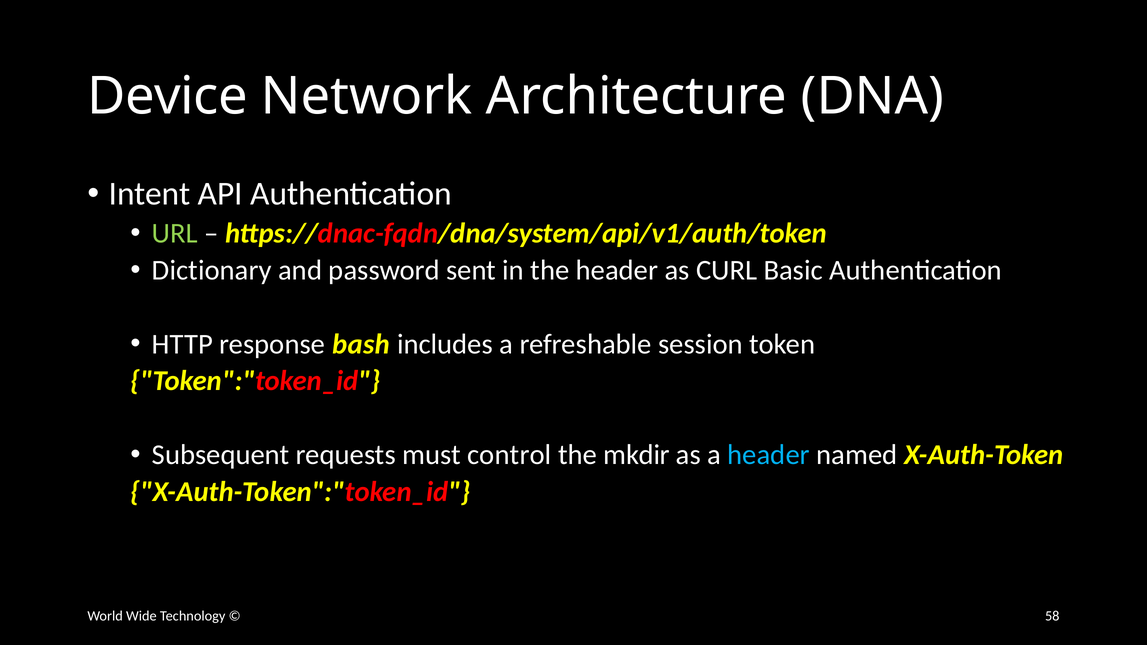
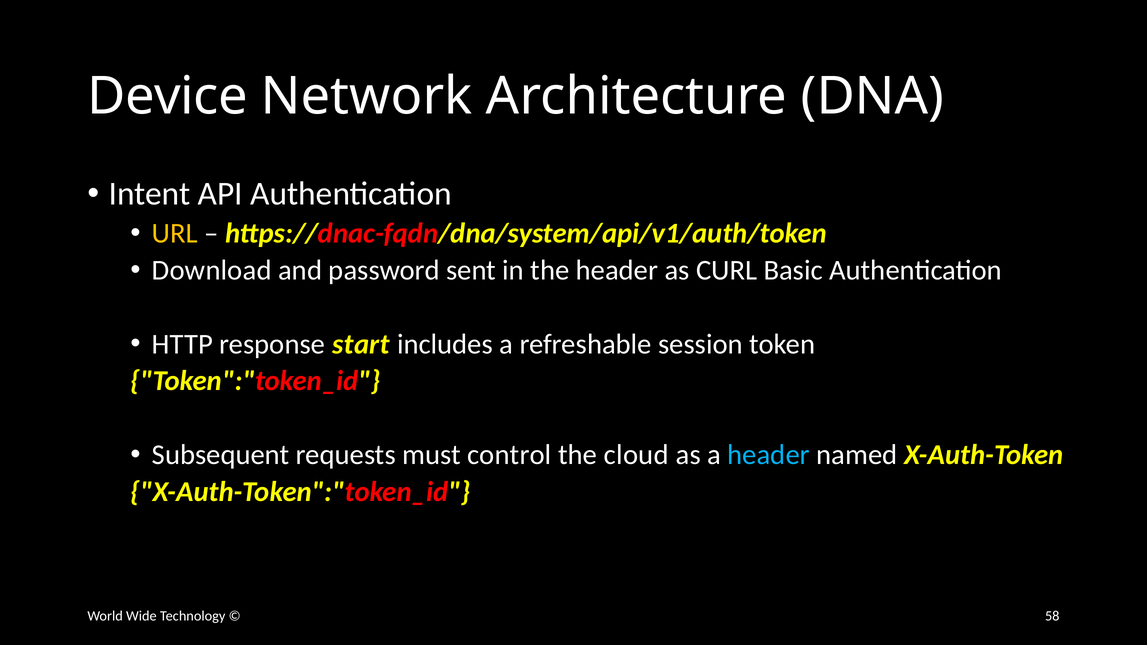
URL colour: light green -> yellow (175, 233)
Dictionary: Dictionary -> Download (212, 270)
bash: bash -> start (361, 344)
mkdir: mkdir -> cloud (636, 455)
